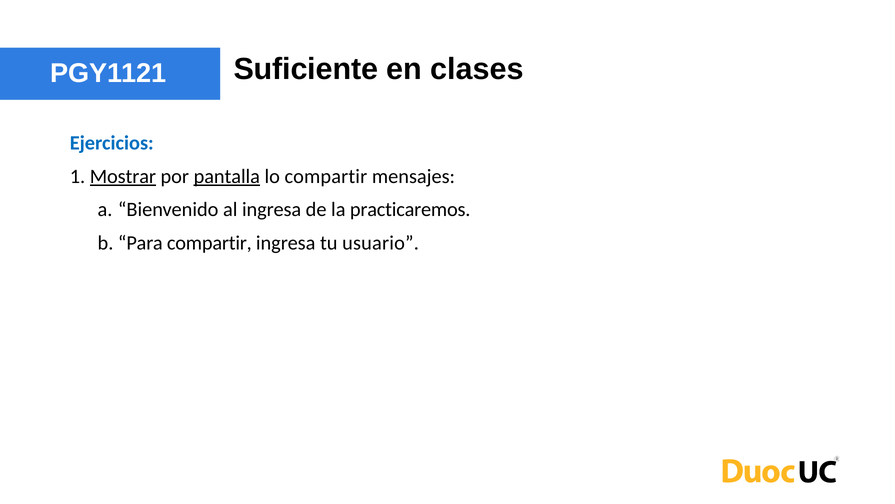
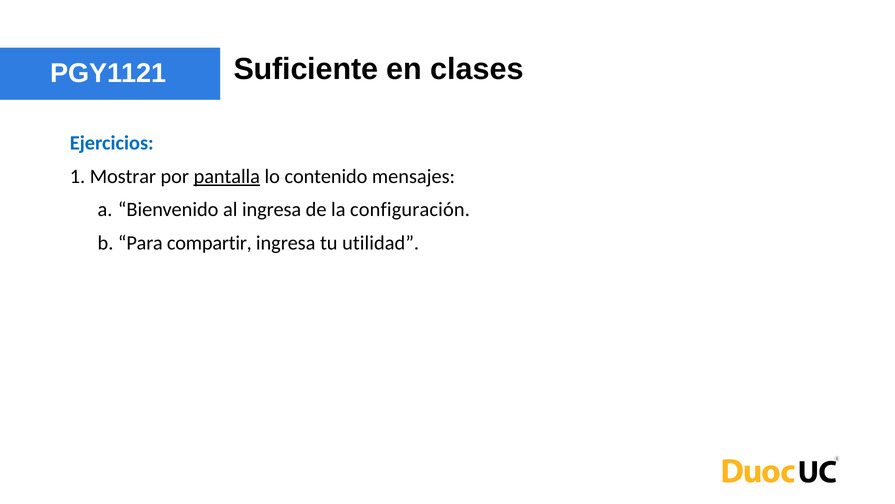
Mostrar underline: present -> none (123, 176)
lo compartir: compartir -> contenido (326, 176)
practicaremos: practicaremos -> configuración (410, 209)
usuario: usuario -> utilidad (381, 243)
